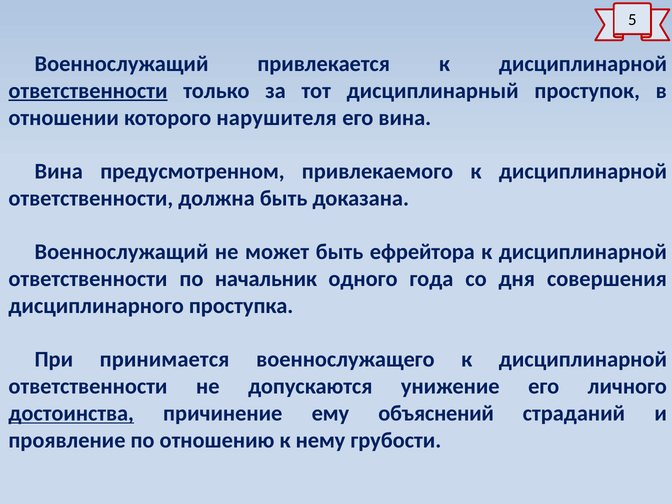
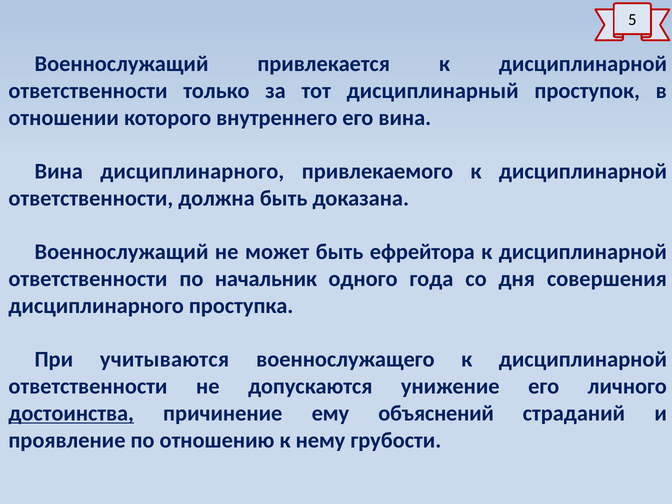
ответственности underline: present -> none (88, 91)
нарушителя: нарушителя -> внутреннего (277, 118)
Вина предусмотренном: предусмотренном -> дисциплинарного (192, 171)
принимается: принимается -> учитываются (165, 360)
